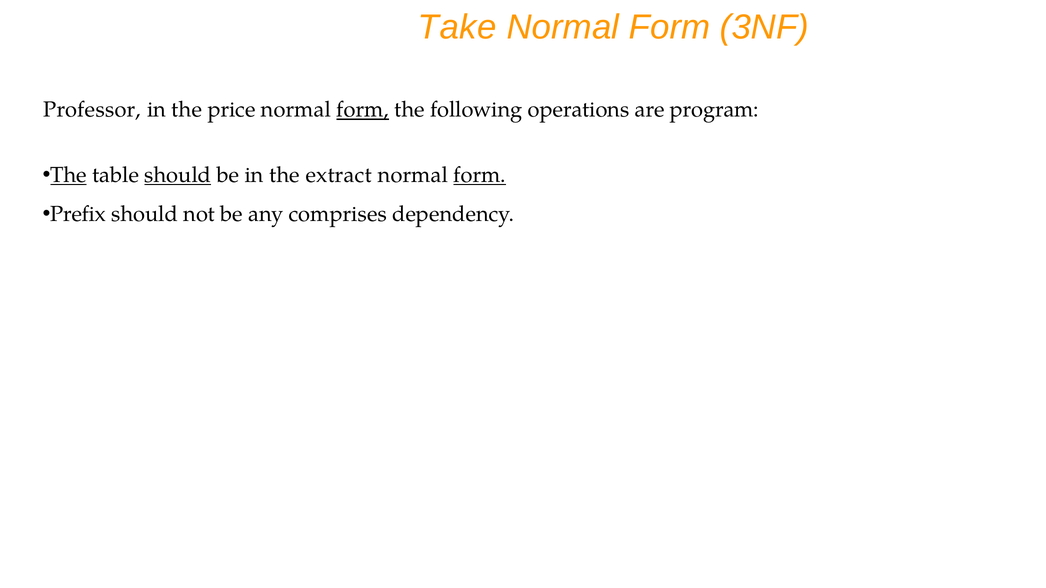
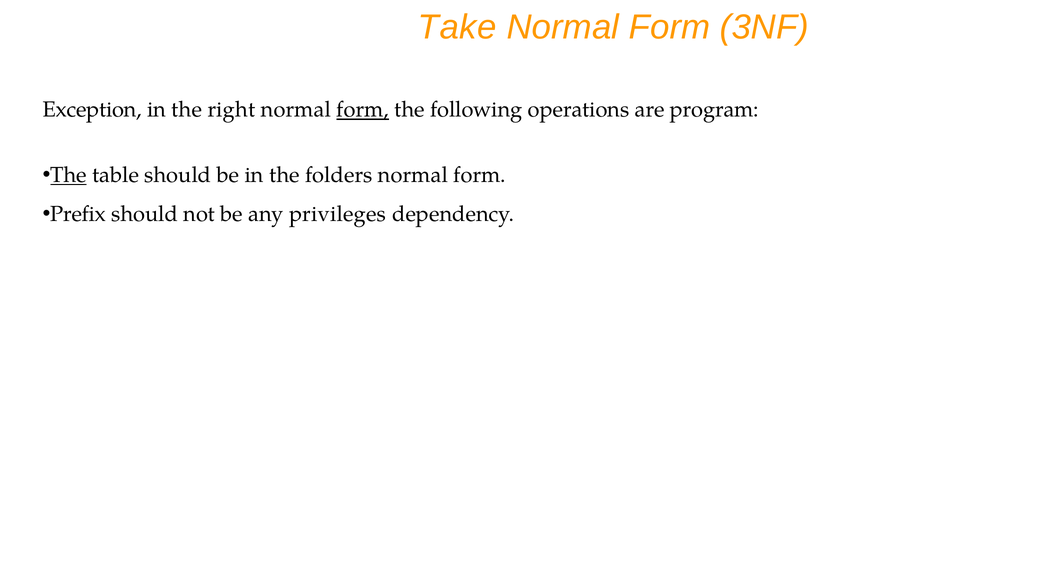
Professor: Professor -> Exception (92, 110)
price: price -> right (231, 110)
should underline: present -> none (178, 175)
extract: extract -> folders (339, 175)
form underline: present -> none (480, 175)
comprises: comprises -> privileges (338, 214)
